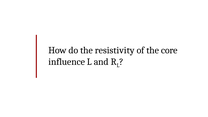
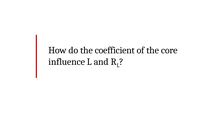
resistivity: resistivity -> coefficient (115, 50)
